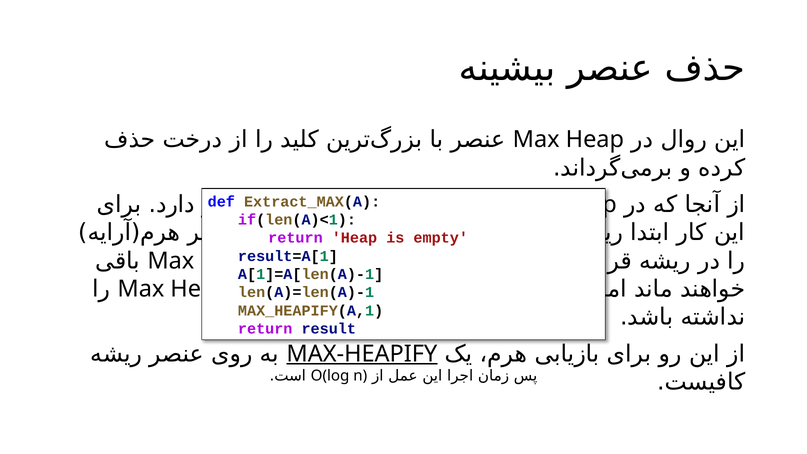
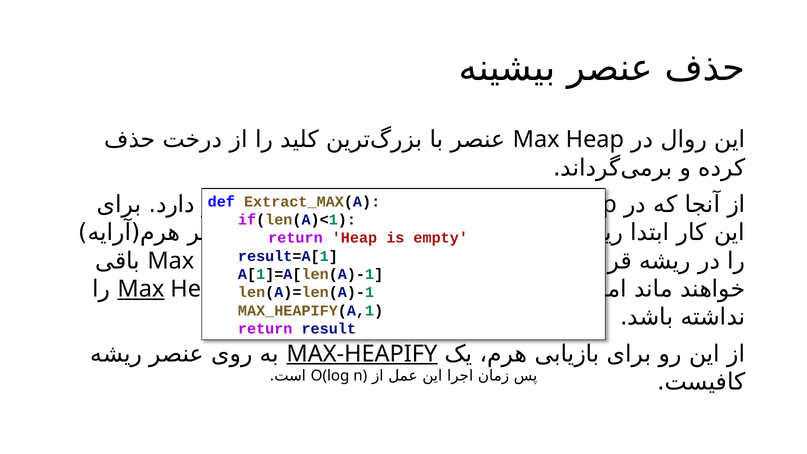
Max underline: none -> present (141, 289)
